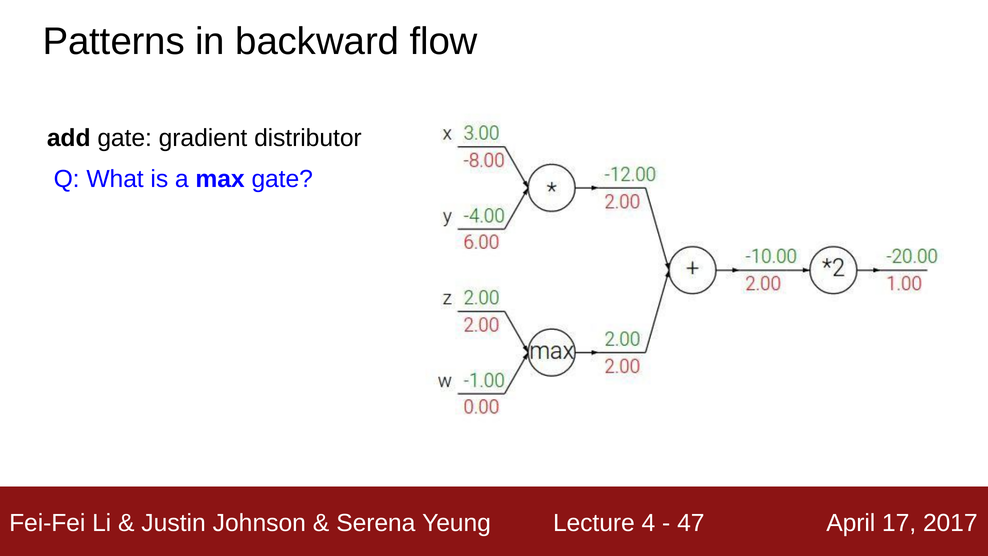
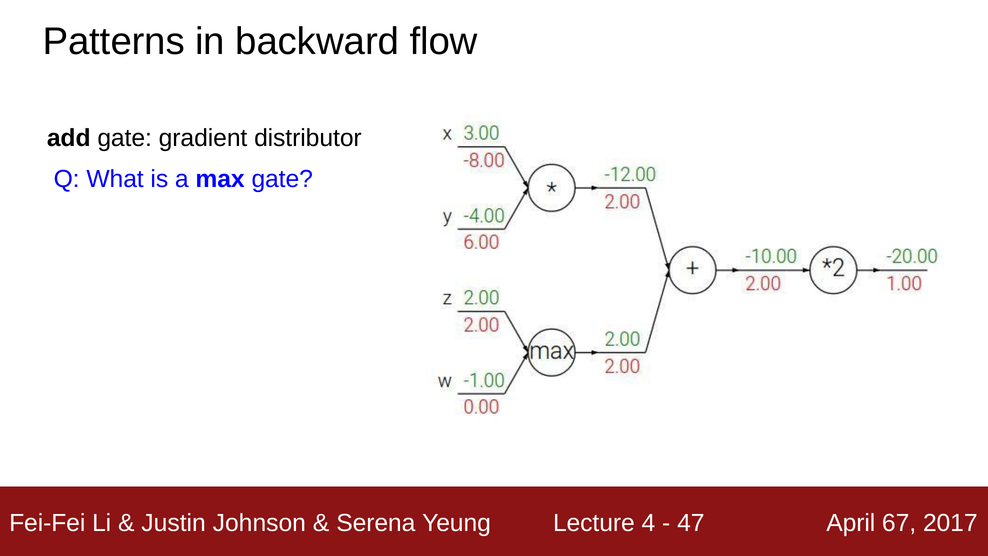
17: 17 -> 67 (899, 523)
